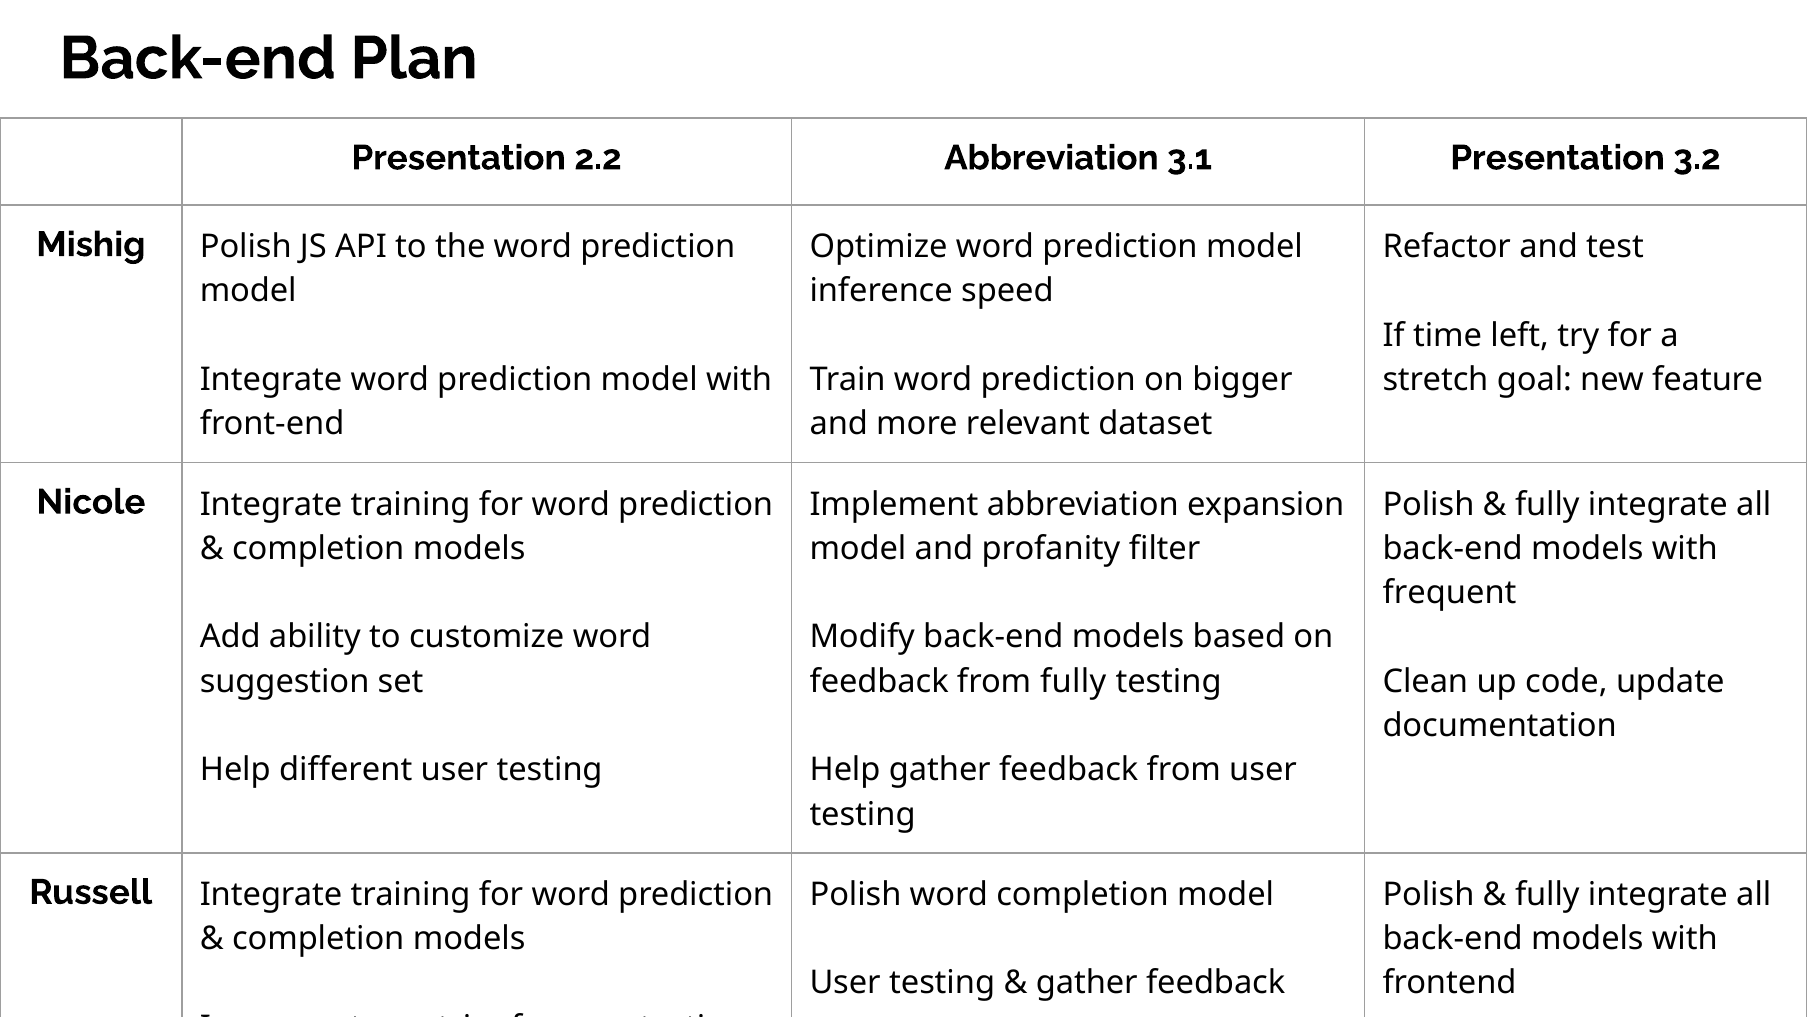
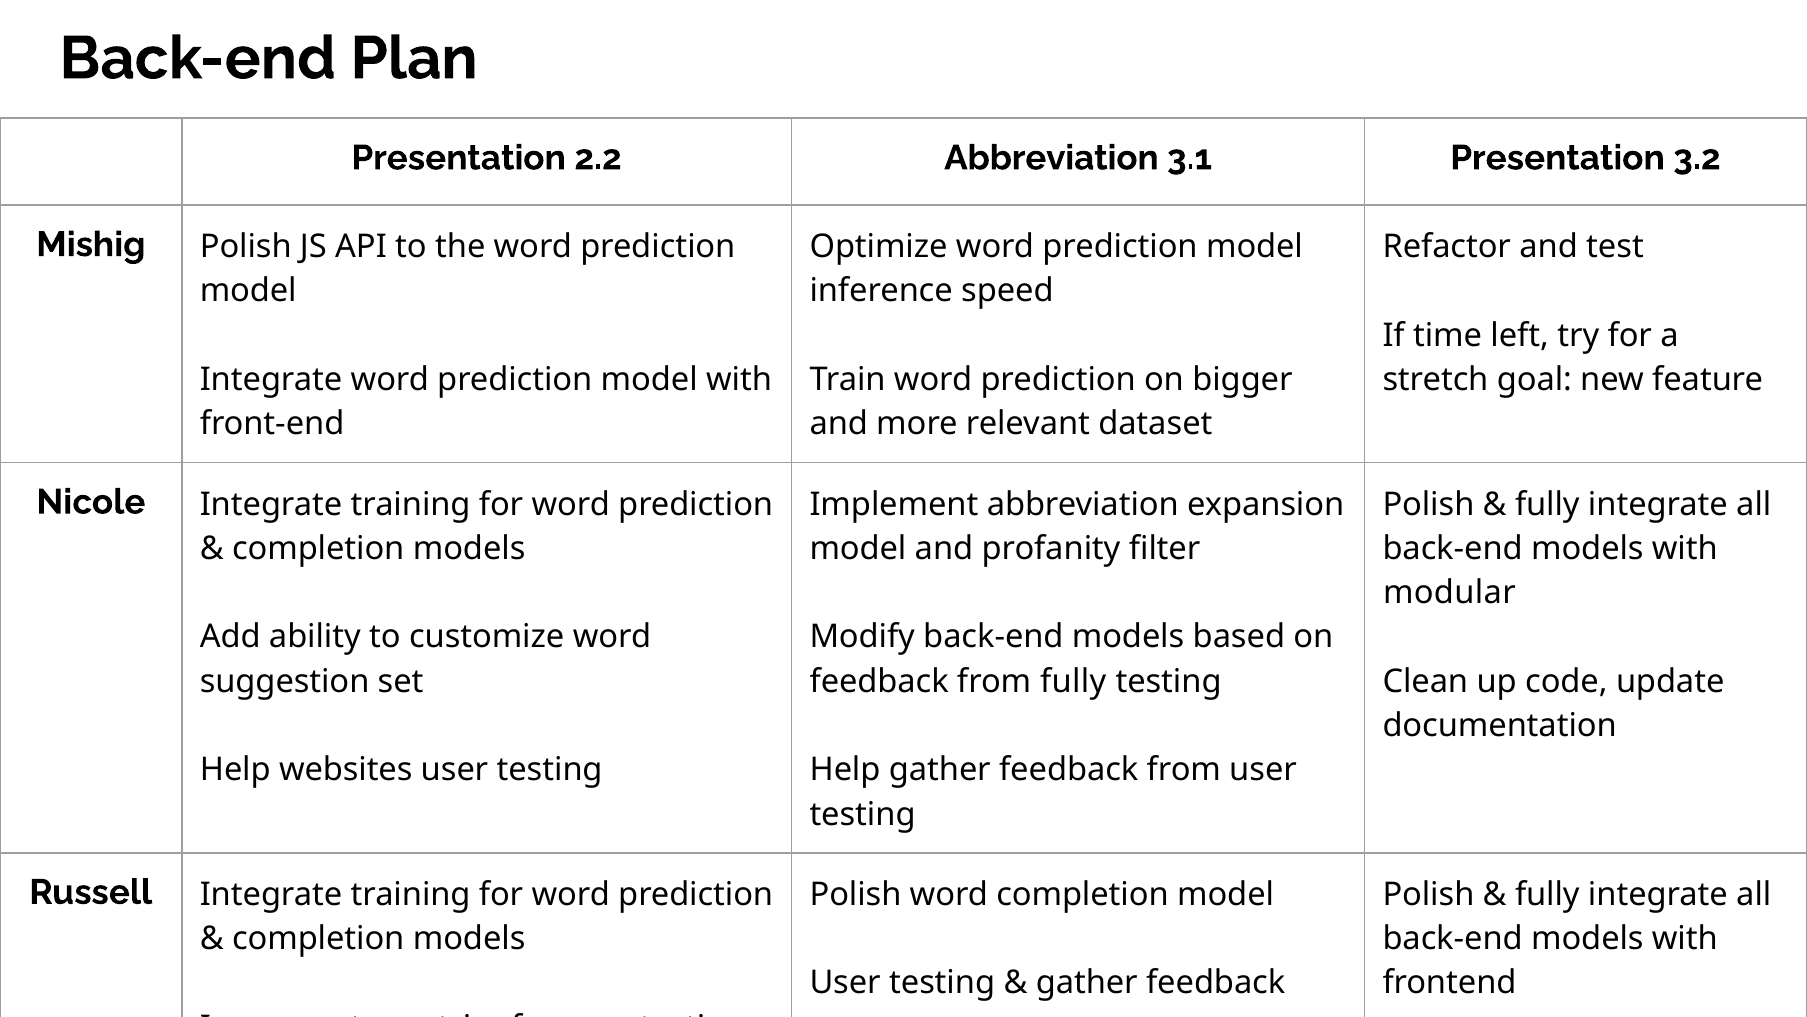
frequent: frequent -> modular (1449, 593)
different: different -> websites (346, 770)
